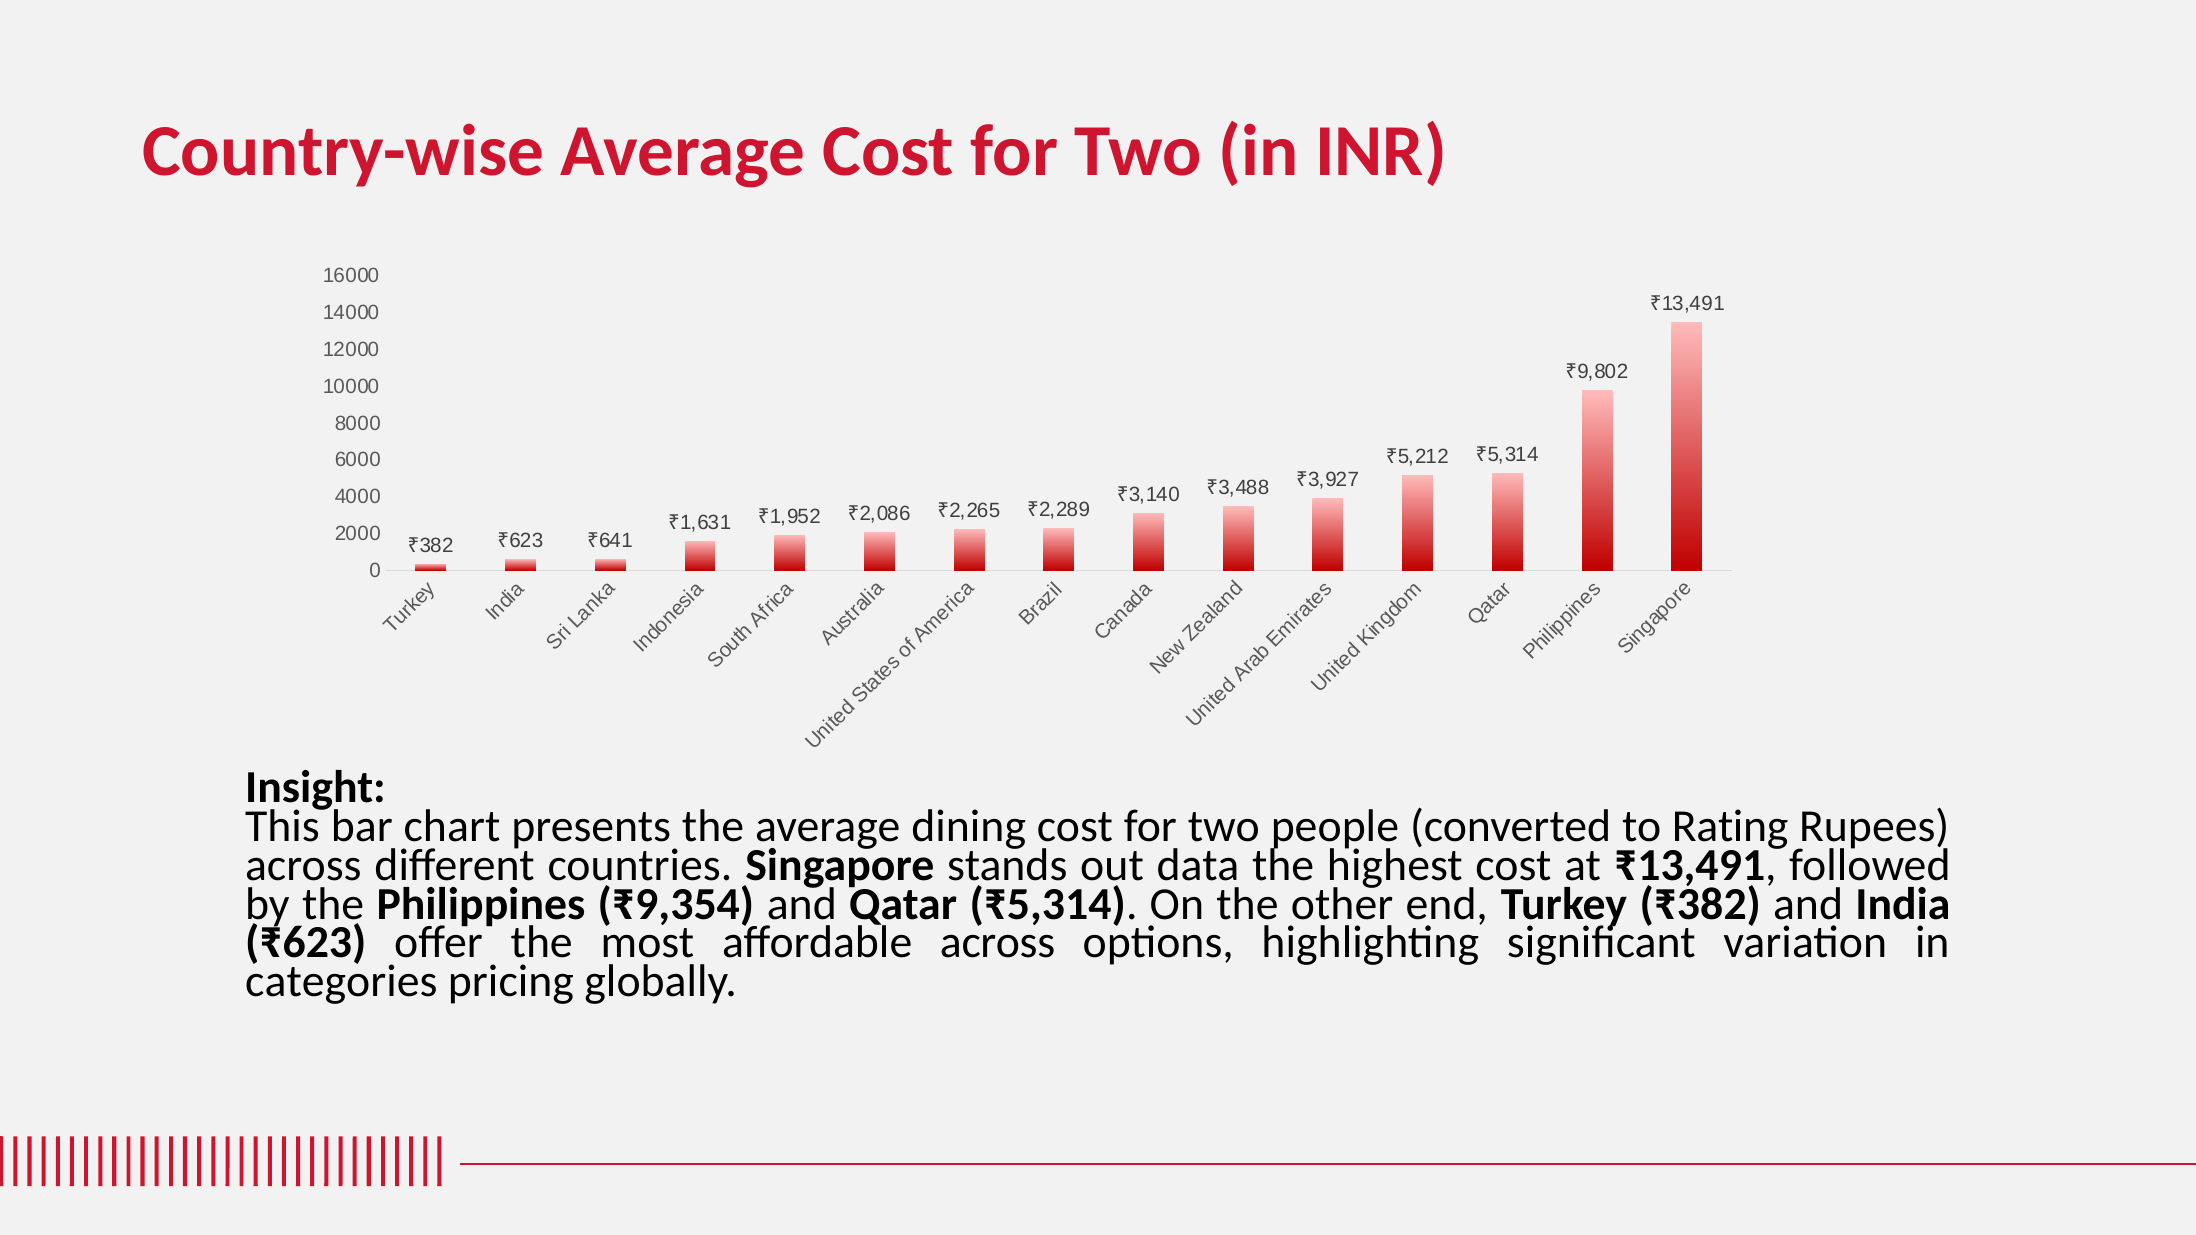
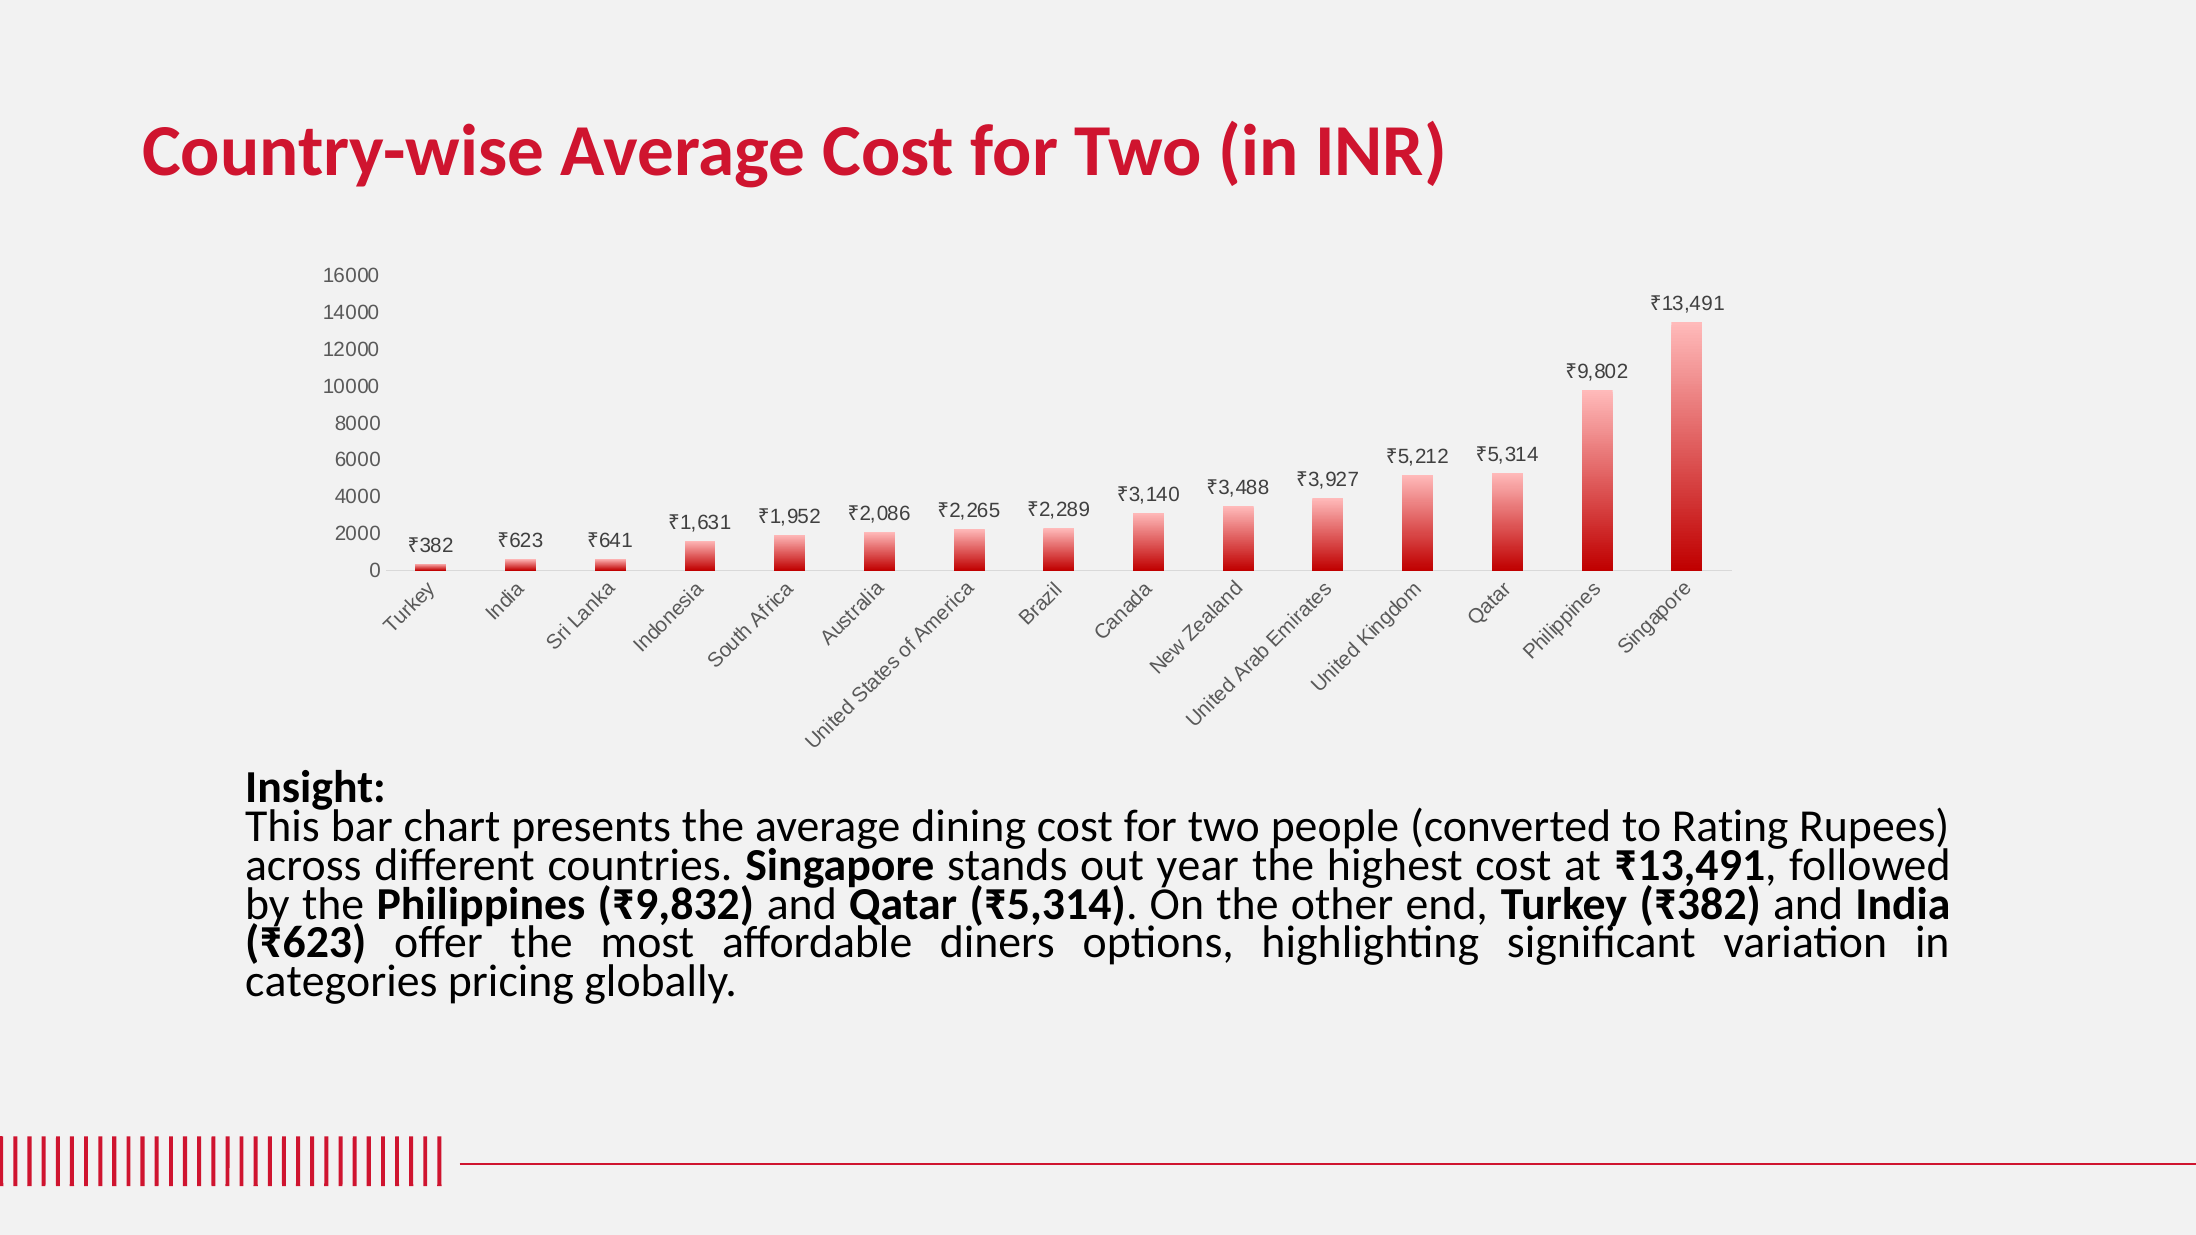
data: data -> year (1198, 865)
₹9,354: ₹9,354 -> ₹9,832 (676, 904)
affordable across: across -> diners (997, 943)
